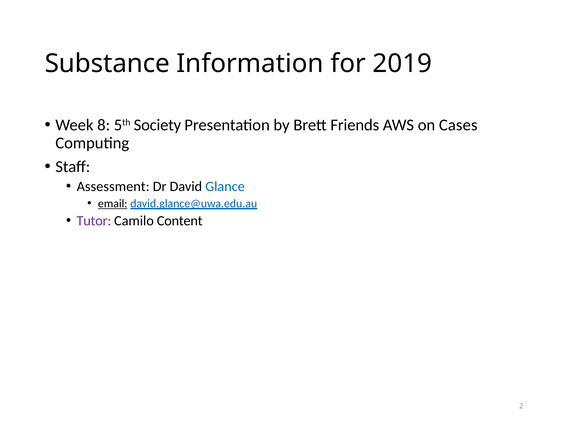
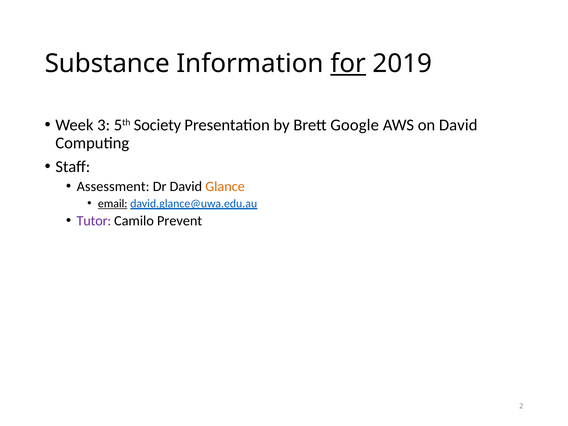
for underline: none -> present (348, 64)
8: 8 -> 3 (104, 125)
Friends: Friends -> Google (355, 125)
on Cases: Cases -> David (458, 125)
Glance colour: blue -> orange (225, 186)
Content: Content -> Prevent (180, 221)
